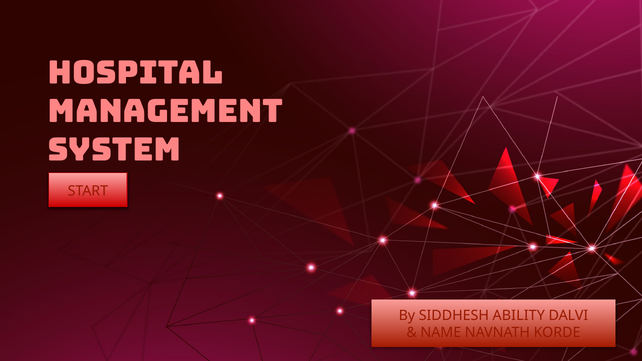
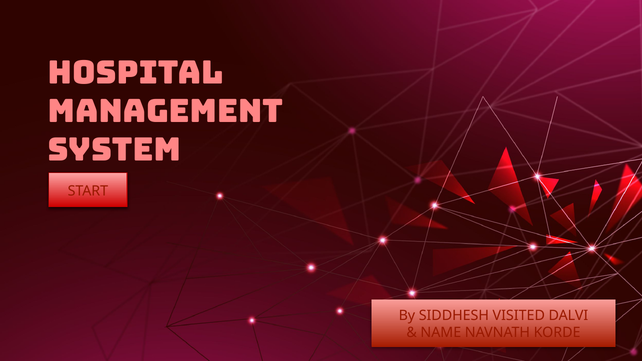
ABILITY: ABILITY -> VISITED (519, 316)
